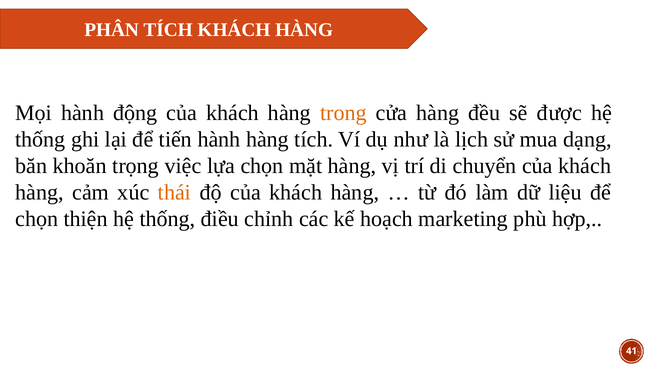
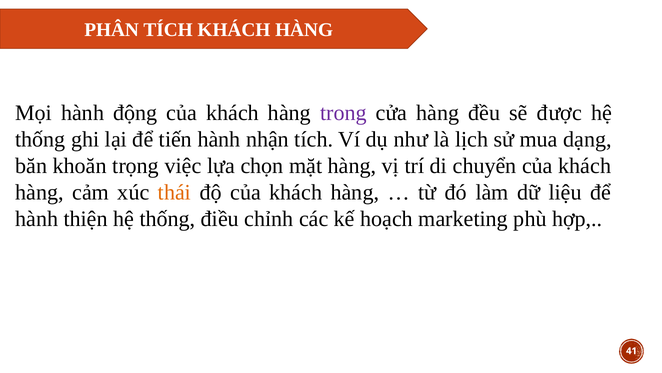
trong colour: orange -> purple (343, 113)
hành hàng: hàng -> nhận (267, 139)
chọn: chọn -> hành (37, 219)
